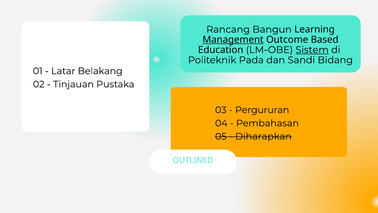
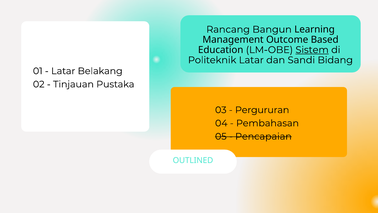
Management underline: present -> none (233, 40)
Politeknik Pada: Pada -> Latar (251, 60)
Diharapkan: Diharapkan -> Pencapaian (263, 136)
